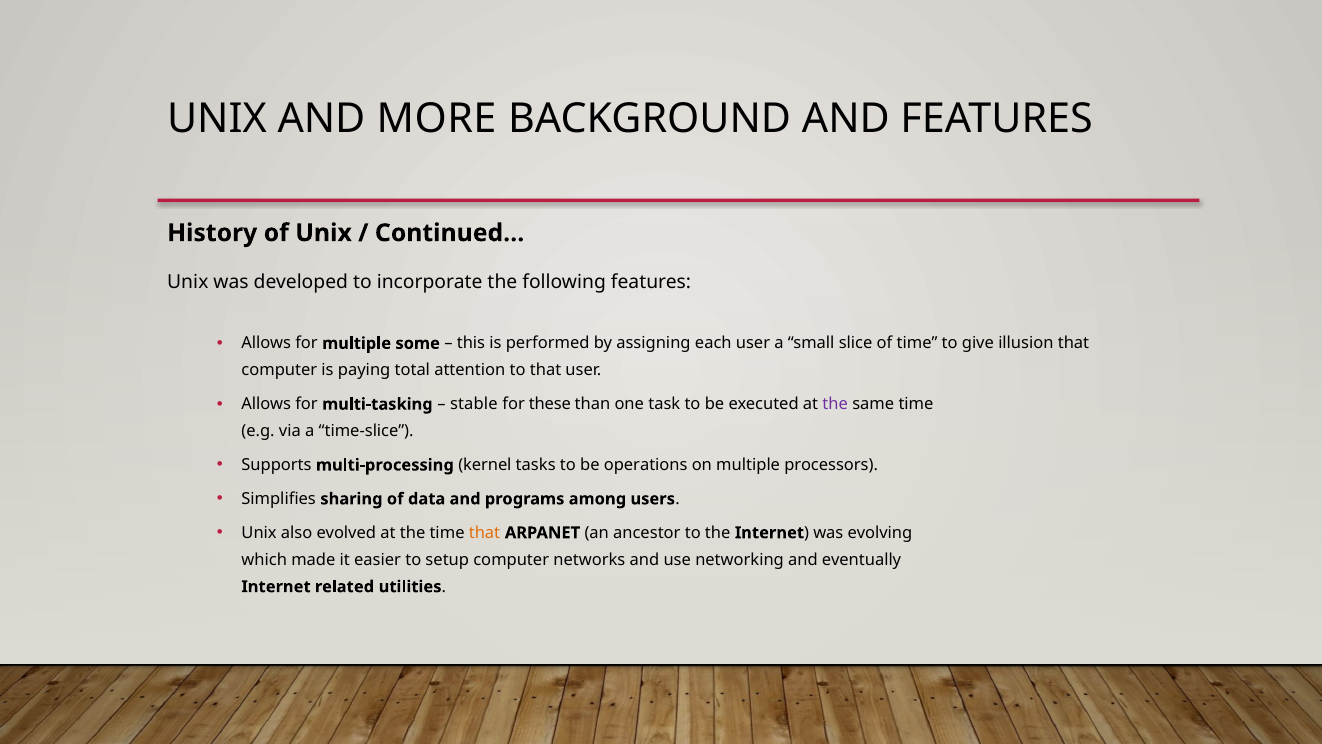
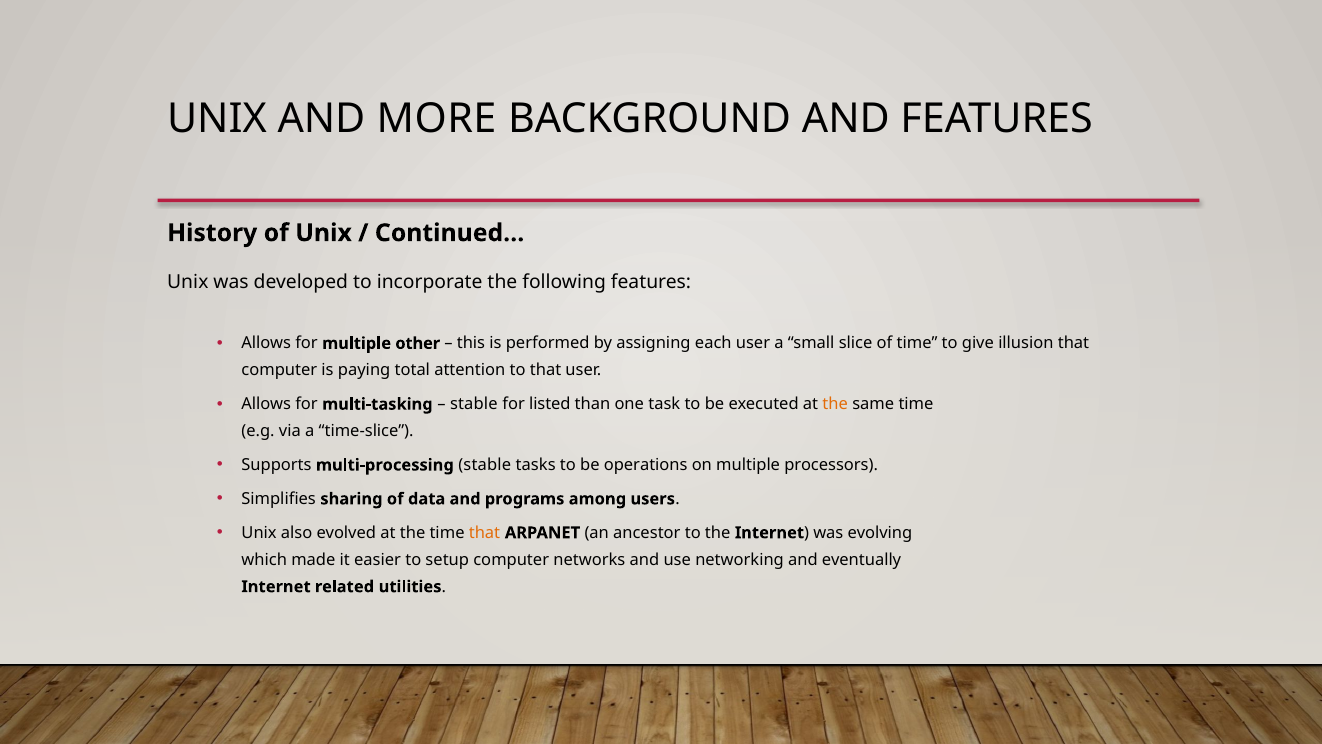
some: some -> other (418, 343)
these: these -> listed (550, 404)
the colour: purple -> orange (835, 404)
multi-processing kernel: kernel -> stable (485, 465)
